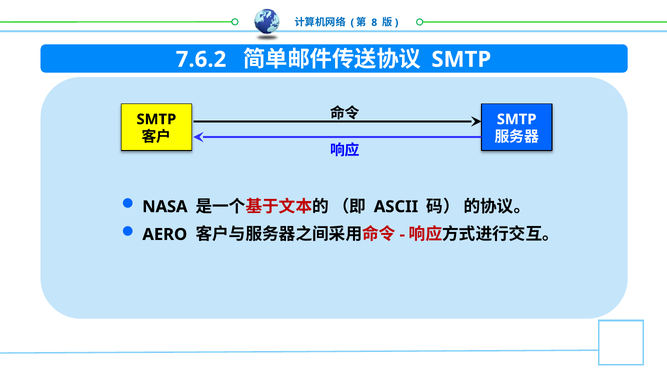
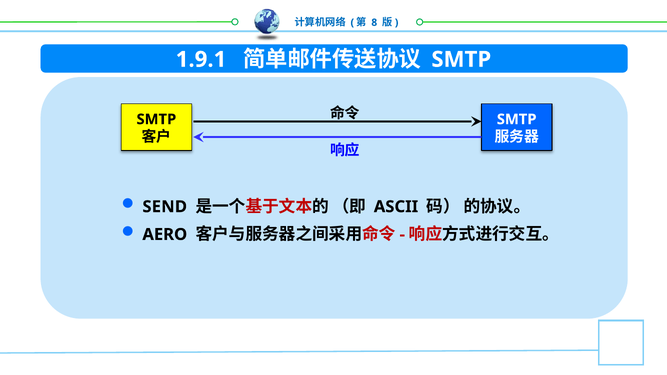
7.6.2: 7.6.2 -> 1.9.1 (201, 59)
NASA: NASA -> SEND (165, 207)
